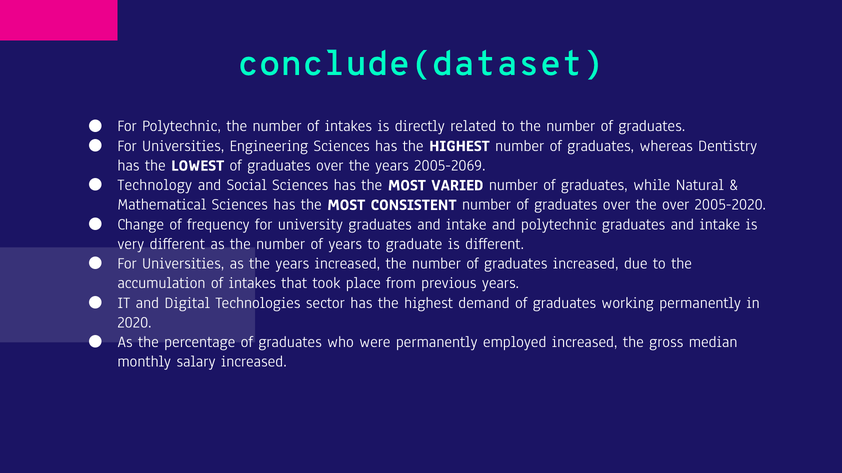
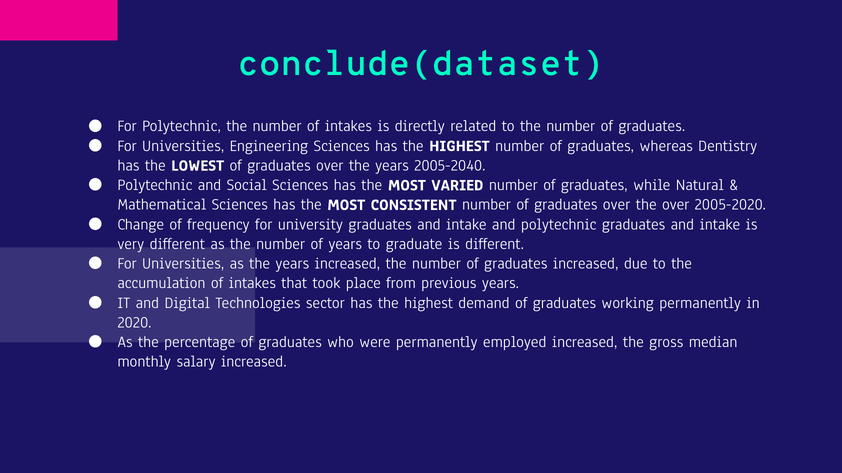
2005-2069: 2005-2069 -> 2005-2040 (450, 166)
Technology: Technology -> Polytechnic (155, 185)
